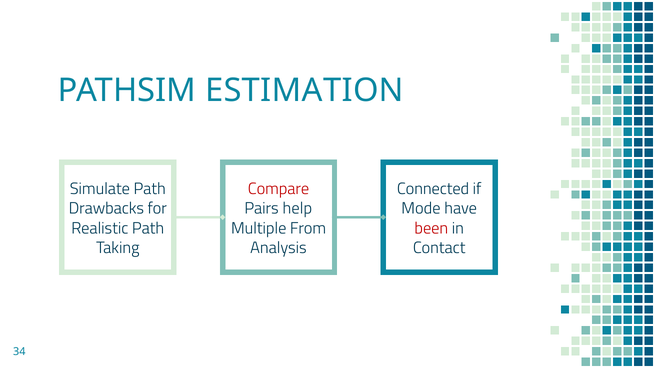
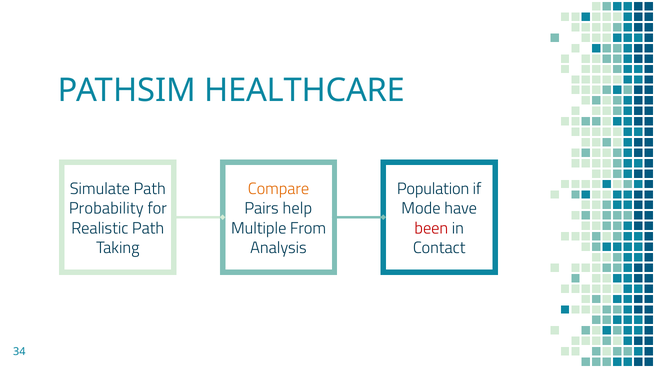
ESTIMATION: ESTIMATION -> HEALTHCARE (305, 90)
Compare colour: red -> orange (279, 189)
Connected: Connected -> Population (433, 189)
Drawbacks: Drawbacks -> Probability (106, 209)
